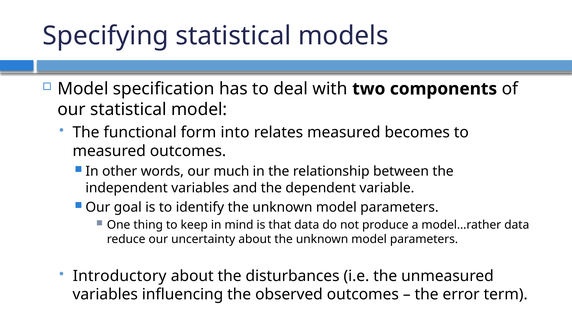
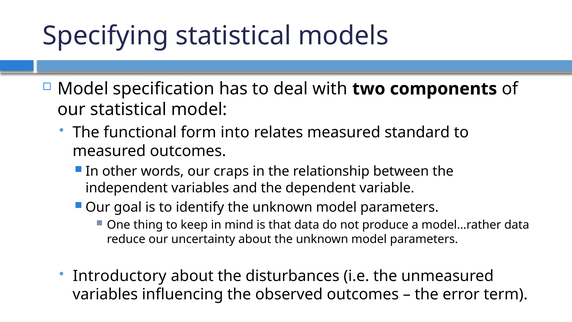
becomes: becomes -> standard (417, 132)
much: much -> craps (231, 171)
